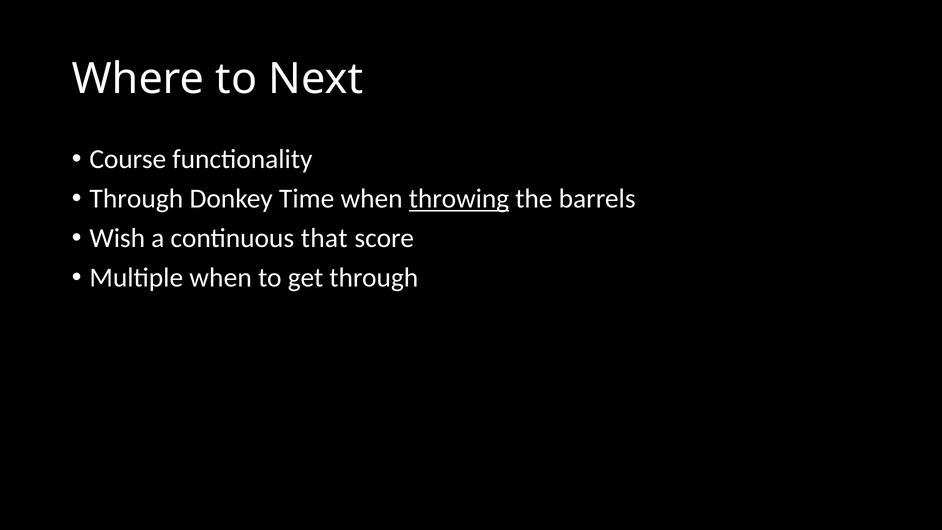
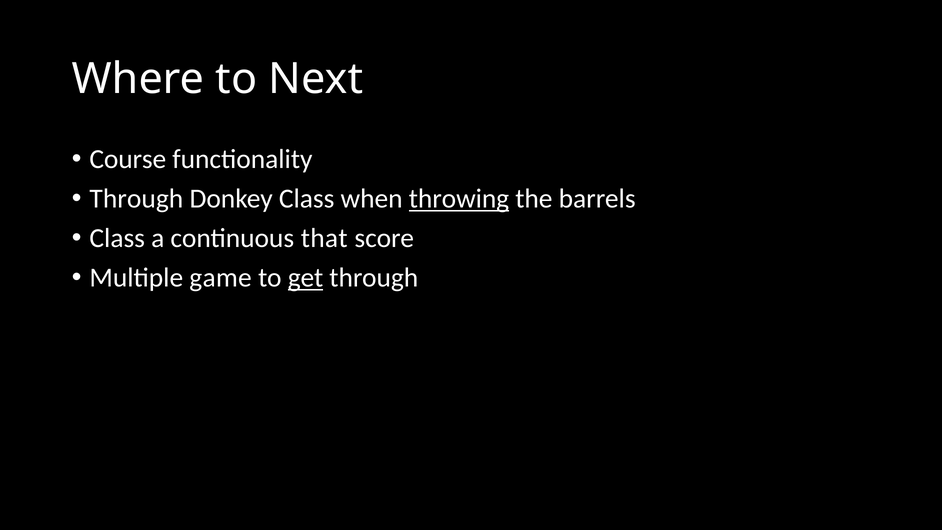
Donkey Time: Time -> Class (307, 199)
Wish: Wish -> Class (117, 238)
Multiple when: when -> game (221, 278)
get underline: none -> present (306, 278)
